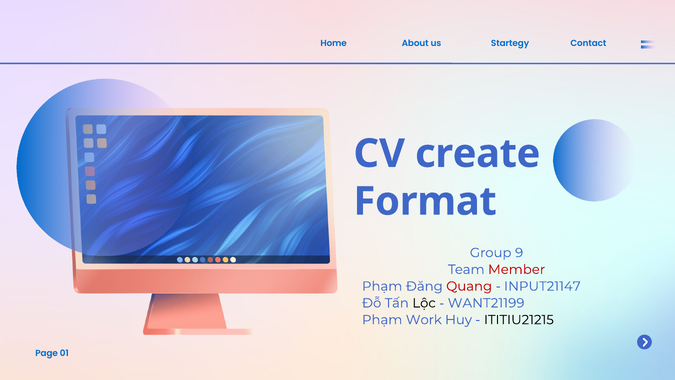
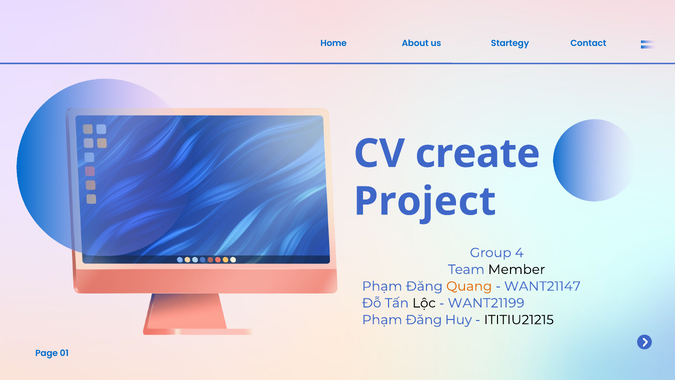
Format: Format -> Project (425, 201)
9: 9 -> 4 (519, 253)
Member colour: red -> black (517, 269)
Quang colour: red -> orange (469, 286)
INPUT21147: INPUT21147 -> WANT21147 (542, 286)
Work: Work -> Đăng (424, 320)
